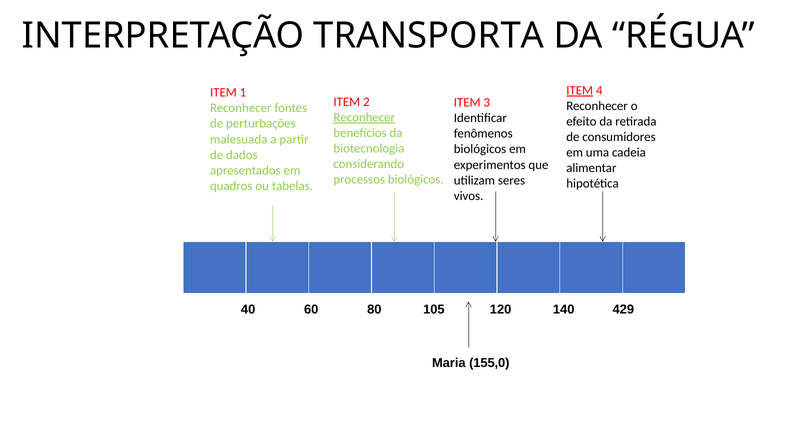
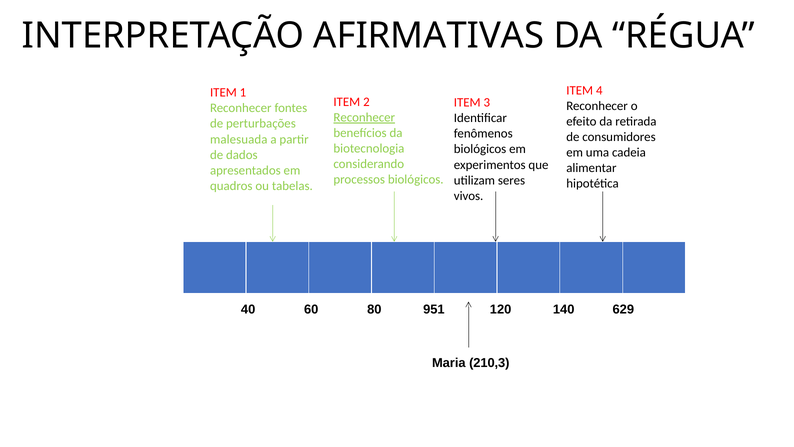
TRANSPORTA: TRANSPORTA -> AFIRMATIVAS (429, 35)
ITEM underline: present -> none (580, 90)
105: 105 -> 951 (434, 309)
429: 429 -> 629 (623, 309)
155,0: 155,0 -> 210,3 (489, 363)
